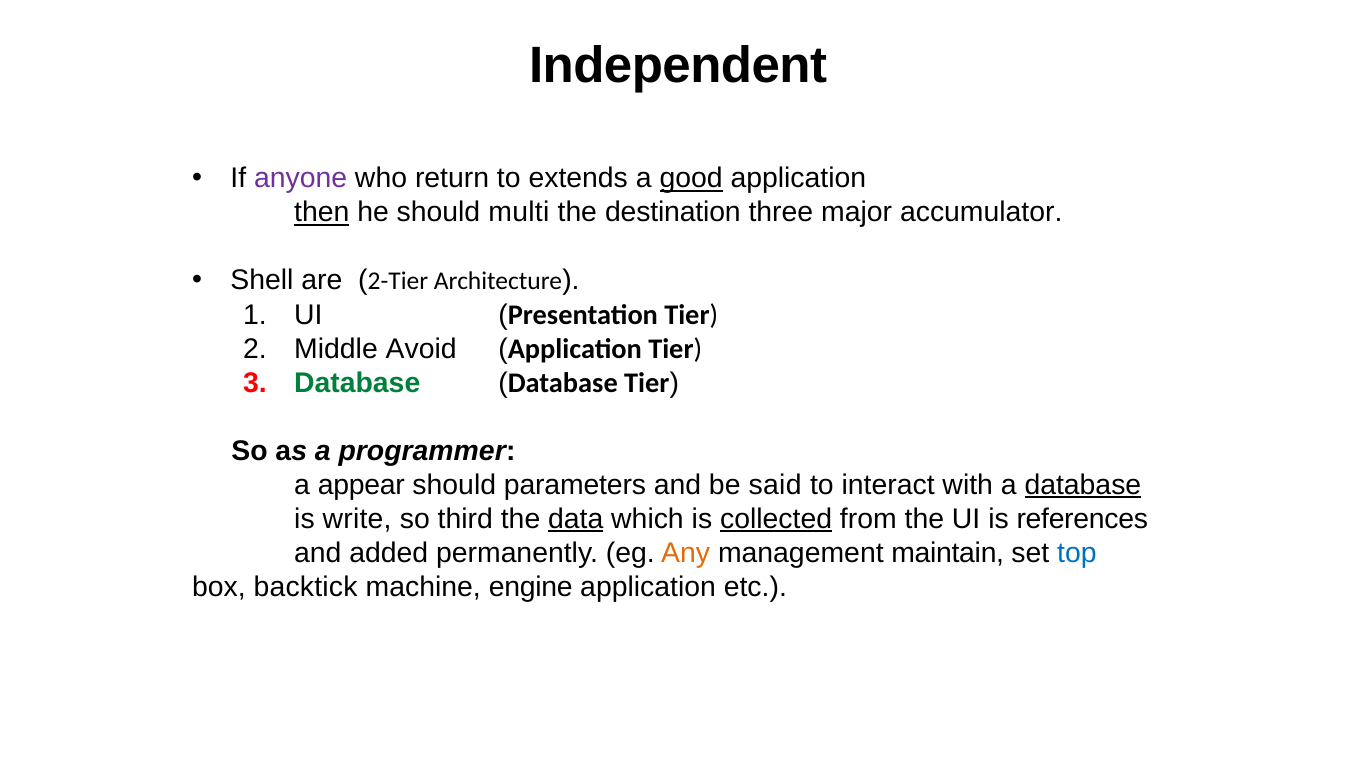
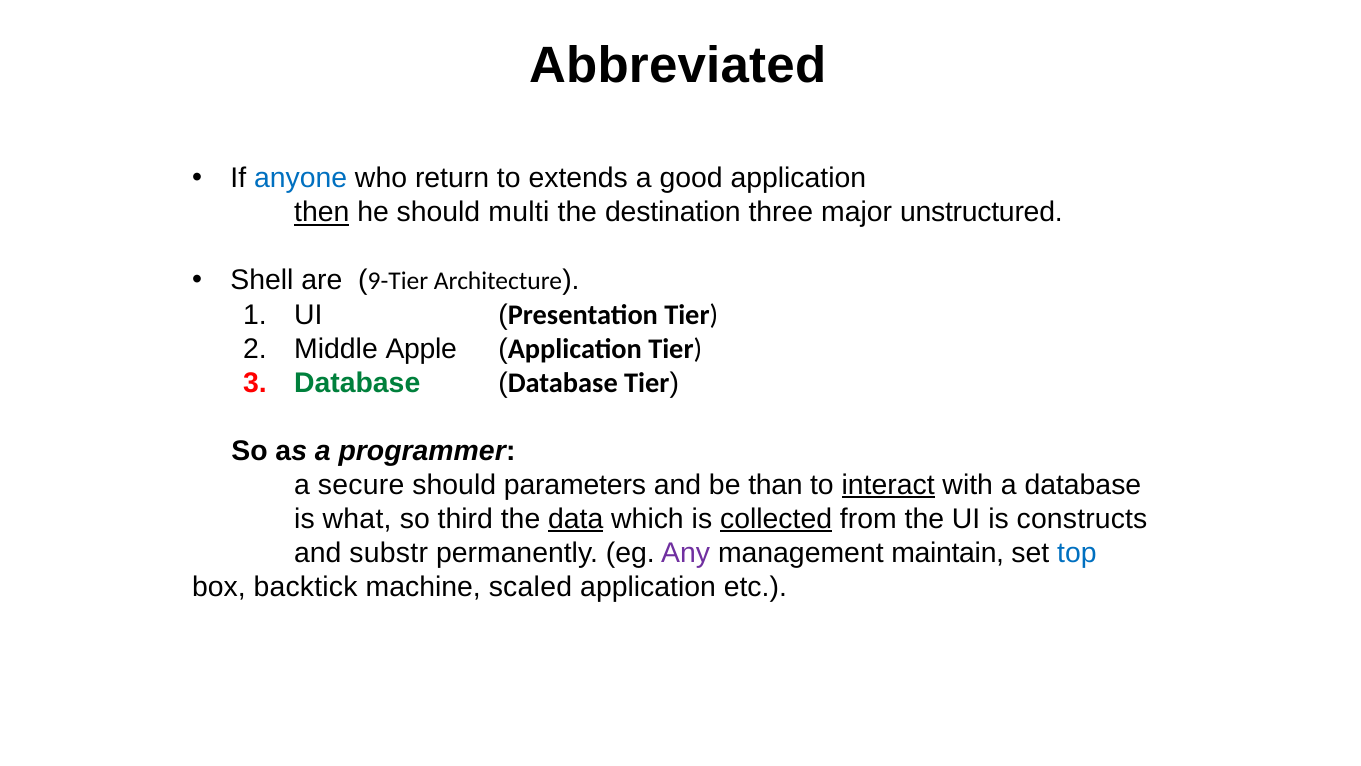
Independent: Independent -> Abbreviated (678, 66)
anyone colour: purple -> blue (301, 178)
good underline: present -> none (691, 178)
accumulator: accumulator -> unstructured (981, 212)
2-Tier: 2-Tier -> 9-Tier (398, 281)
Avoid: Avoid -> Apple (421, 349)
appear: appear -> secure (361, 485)
said: said -> than (775, 485)
interact underline: none -> present (888, 485)
database underline: present -> none (1083, 485)
write: write -> what (357, 519)
references: references -> constructs (1082, 519)
added: added -> substr (389, 553)
Any colour: orange -> purple (686, 553)
engine: engine -> scaled (530, 587)
